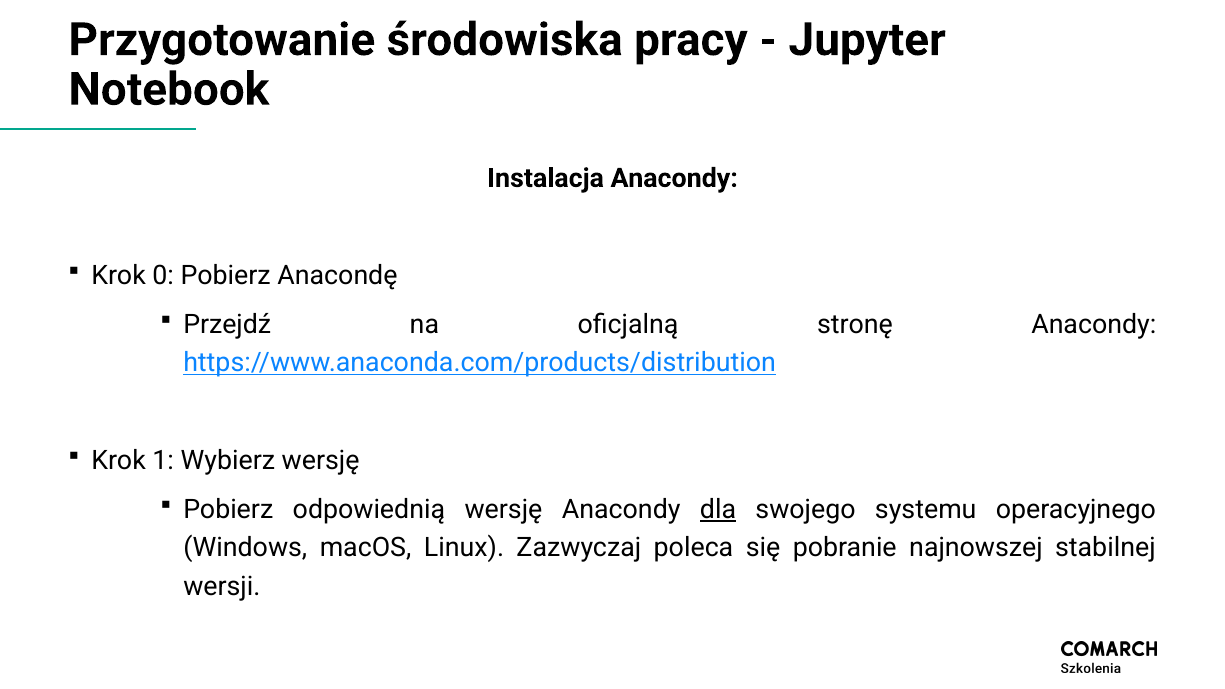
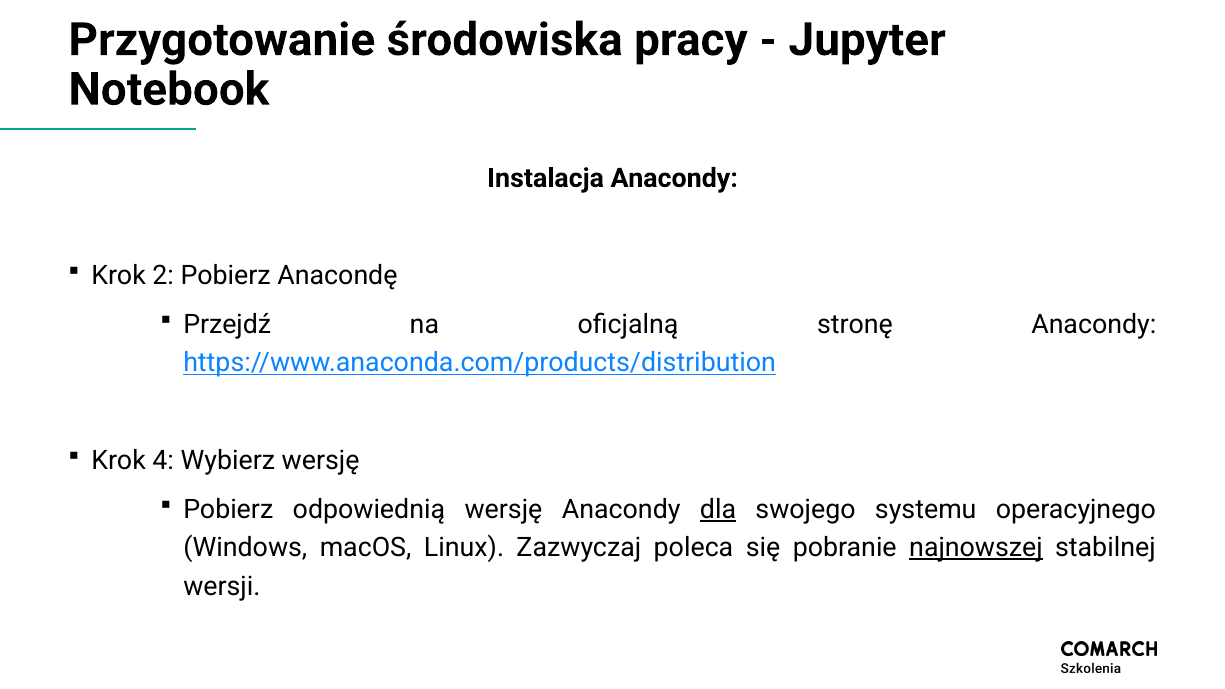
0: 0 -> 2 (163, 276)
1: 1 -> 4 (163, 460)
najnowszej underline: none -> present (976, 548)
